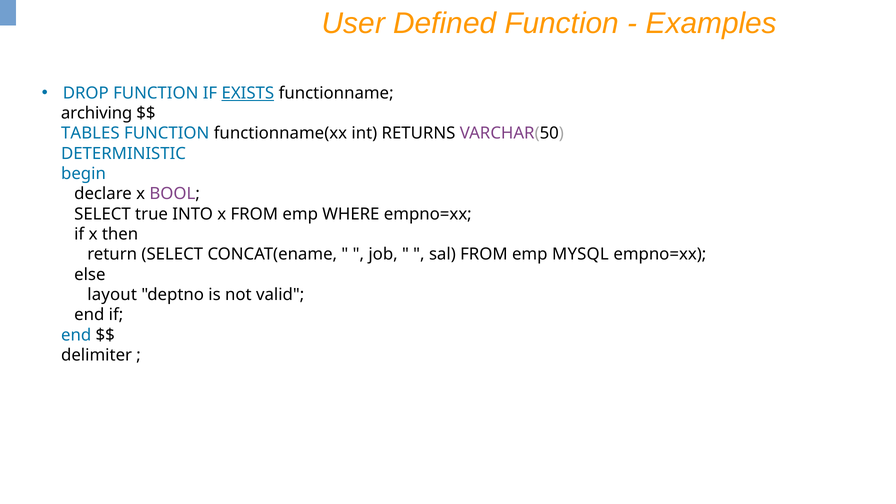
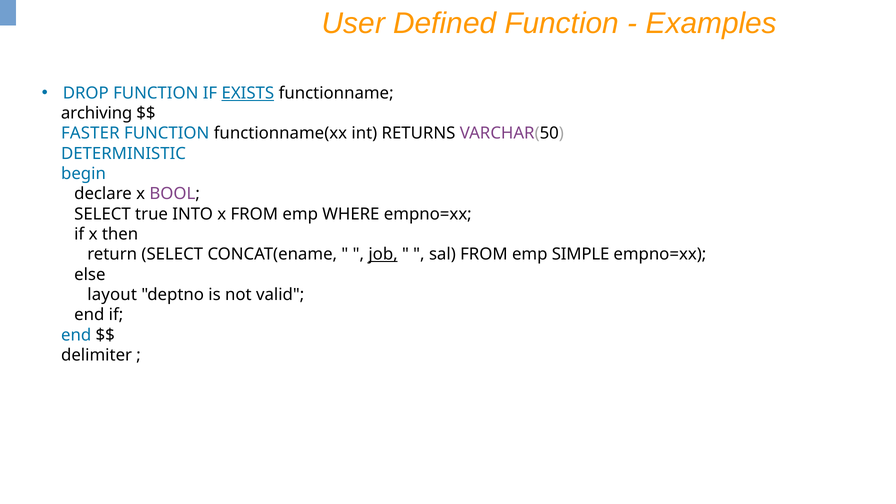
TABLES: TABLES -> FASTER (90, 133)
job underline: none -> present (383, 254)
MYSQL: MYSQL -> SIMPLE (581, 254)
